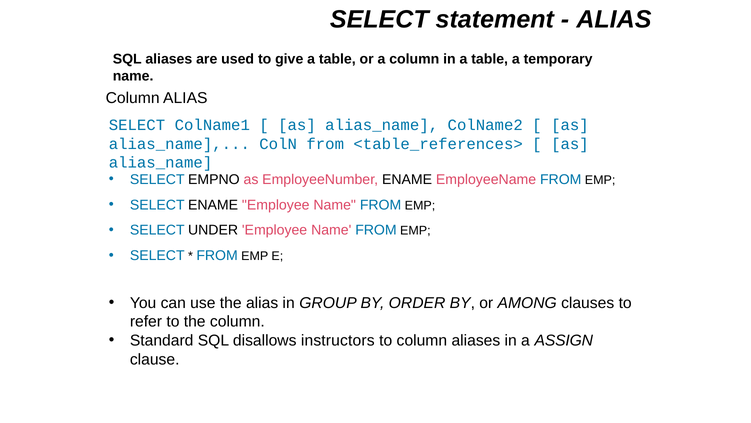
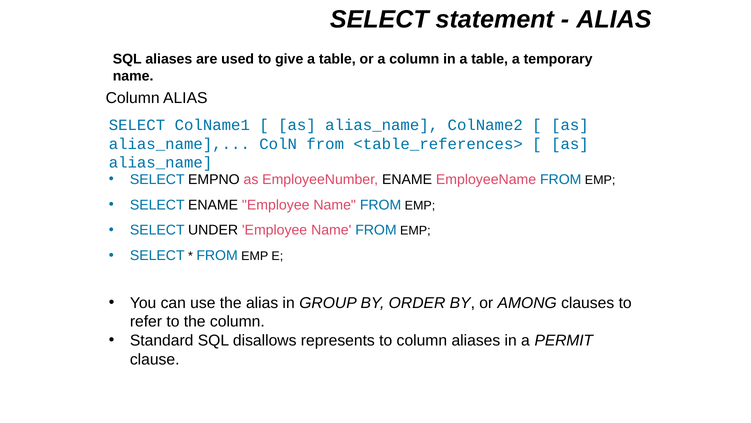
instructors: instructors -> represents (338, 340)
ASSIGN: ASSIGN -> PERMIT (564, 340)
